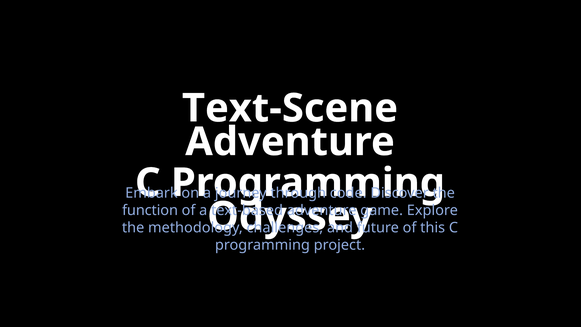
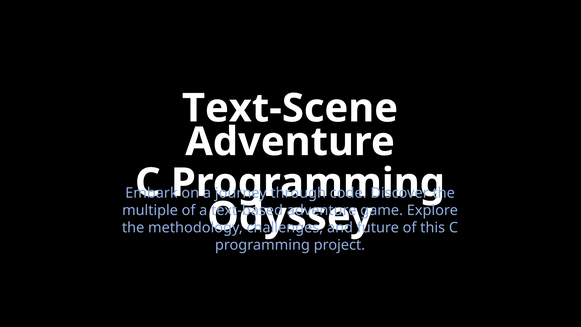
function: function -> multiple (150, 210)
